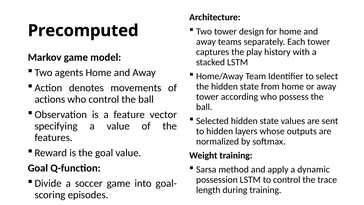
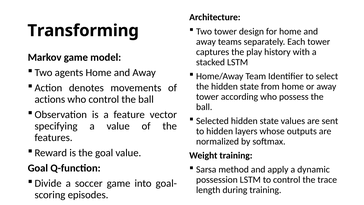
Precomputed: Precomputed -> Transforming (83, 31)
